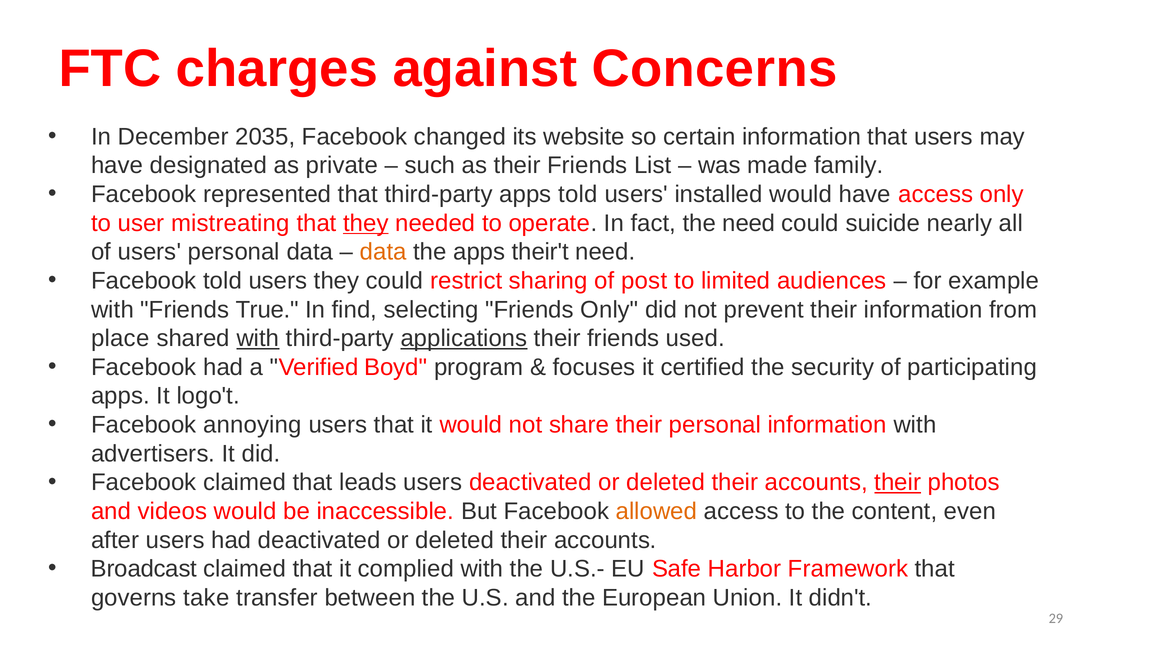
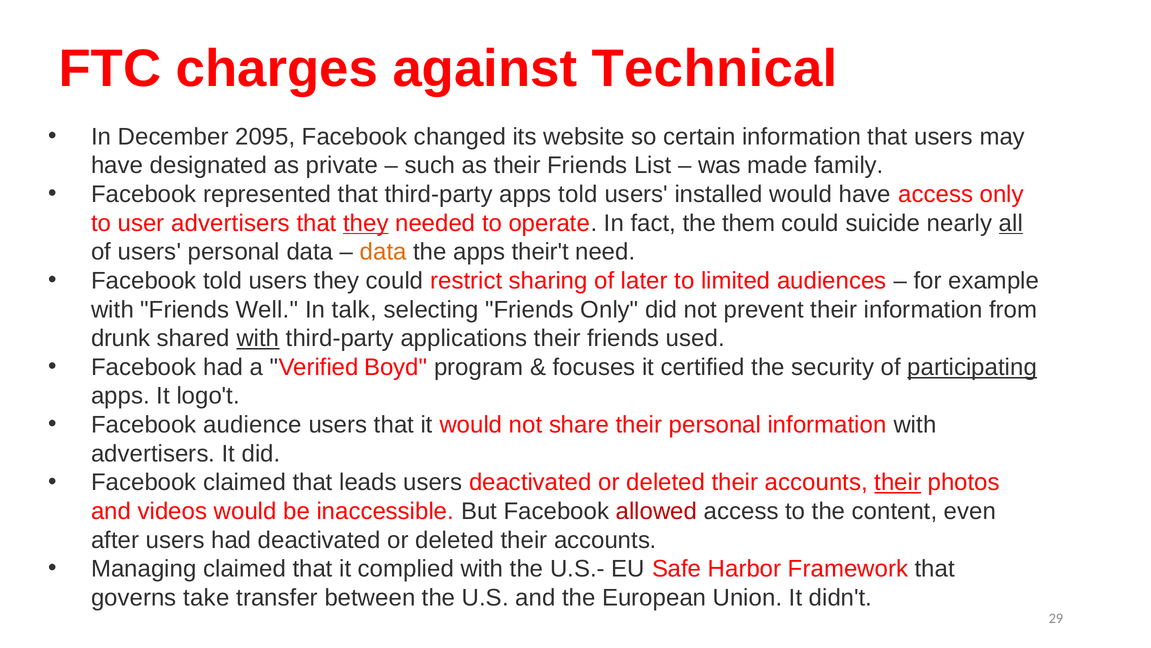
Concerns: Concerns -> Technical (715, 69)
2035: 2035 -> 2095 (265, 137)
user mistreating: mistreating -> advertisers (230, 223)
the need: need -> them (749, 223)
all underline: none -> present (1011, 223)
post: post -> later (644, 281)
True: True -> Well (267, 309)
find: find -> talk (354, 309)
place: place -> drunk (121, 338)
applications underline: present -> none (464, 338)
participating underline: none -> present (972, 367)
annoying: annoying -> audience (252, 424)
allowed colour: orange -> red (656, 511)
Broadcast: Broadcast -> Managing (144, 568)
